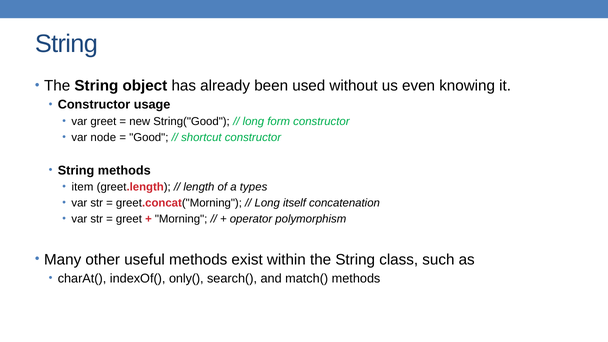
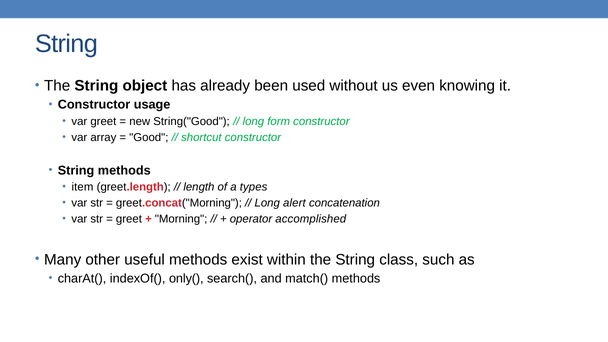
node: node -> array (103, 137)
itself: itself -> alert (294, 203)
polymorphism: polymorphism -> accomplished (311, 219)
